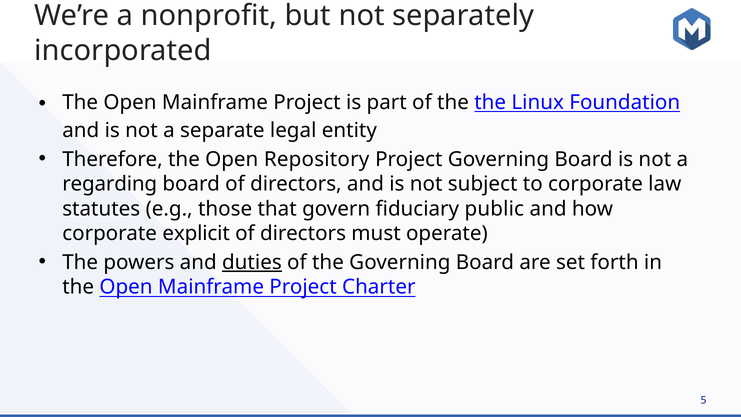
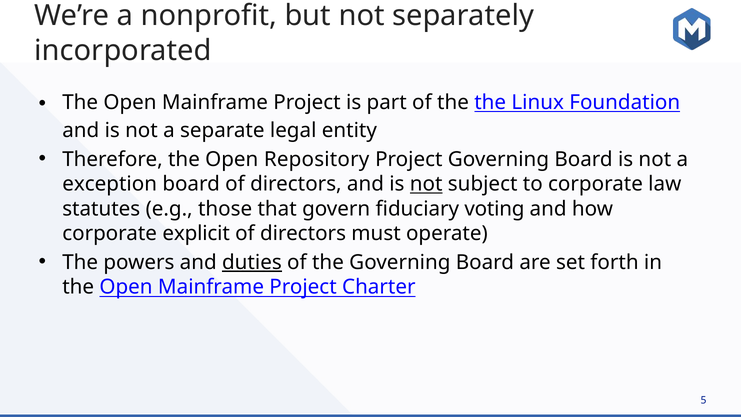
regarding: regarding -> exception (110, 184)
not underline: none -> present (426, 184)
public: public -> voting (494, 209)
